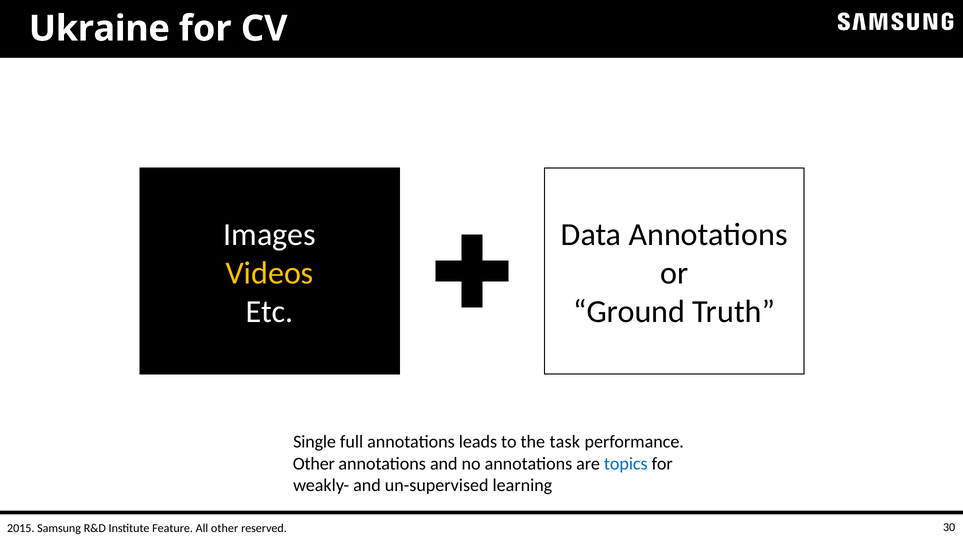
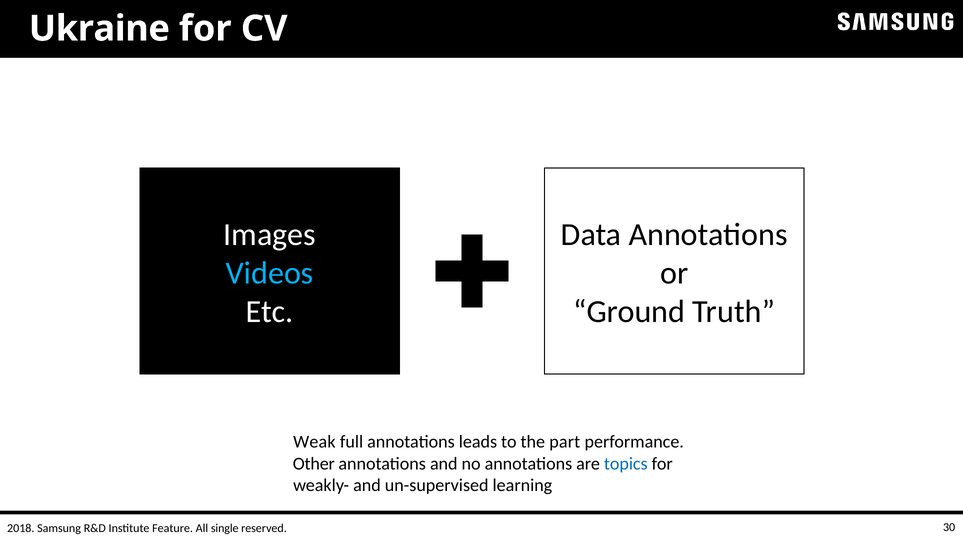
Videos colour: yellow -> light blue (270, 273)
Single: Single -> Weak (314, 442)
task: task -> part (565, 442)
2015: 2015 -> 2018 (21, 528)
All other: other -> single (225, 528)
